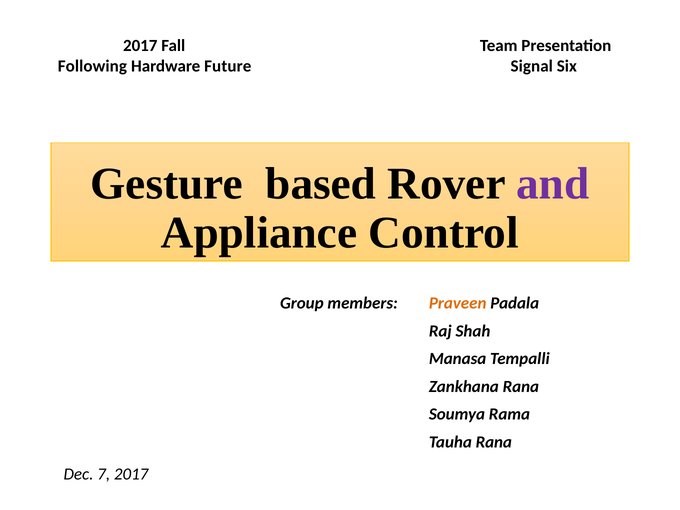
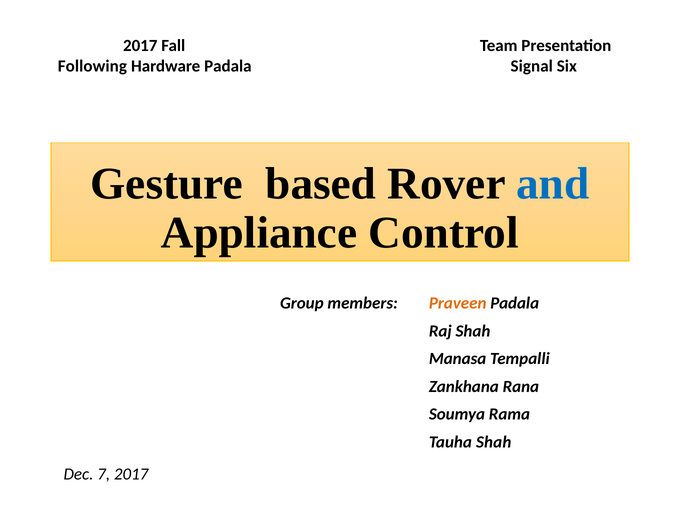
Hardware Future: Future -> Padala (228, 66)
and colour: purple -> blue (553, 184)
Tauha Rana: Rana -> Shah (494, 442)
